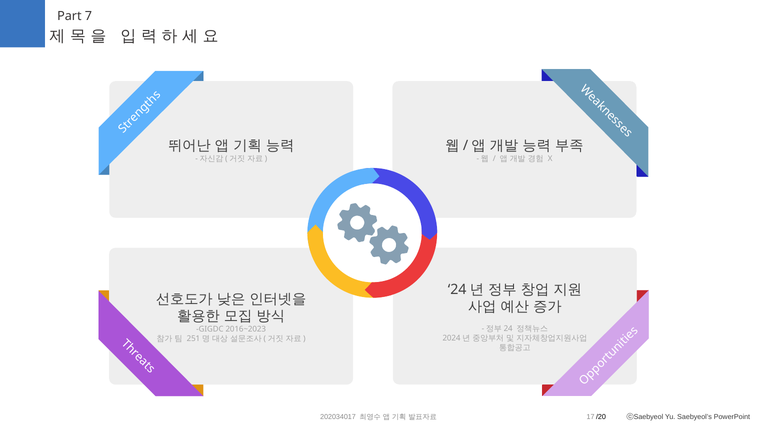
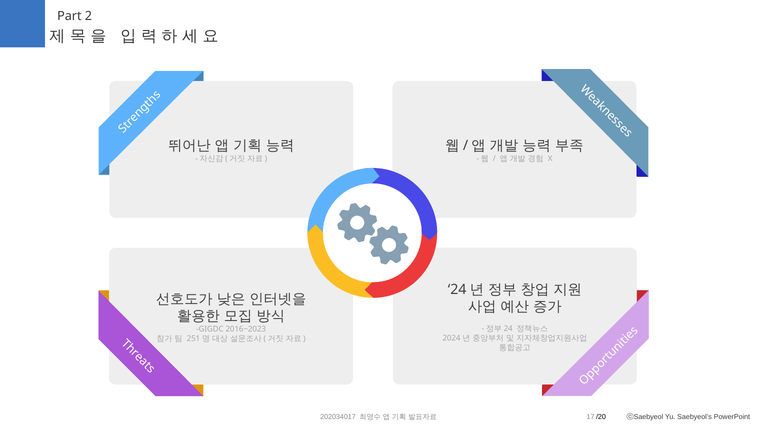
7: 7 -> 2 (88, 16)
